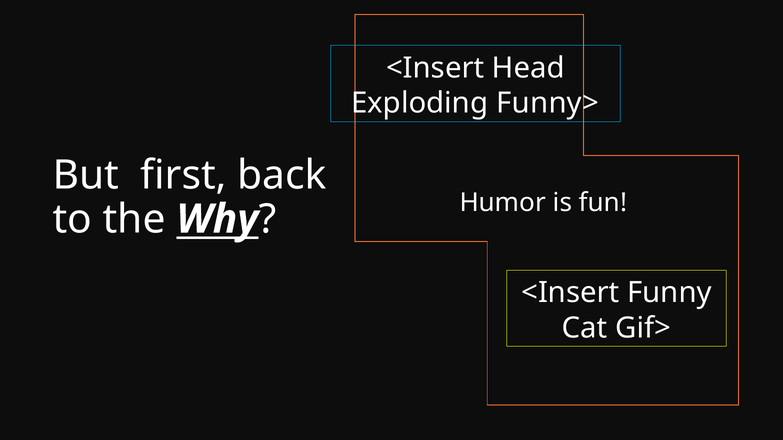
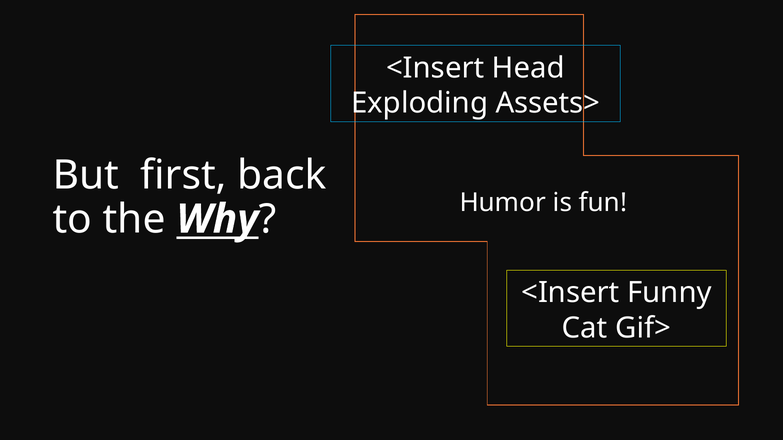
Funny>: Funny> -> Assets> (548, 103)
